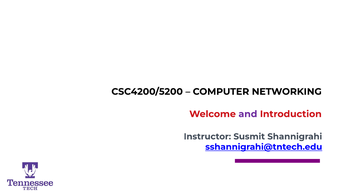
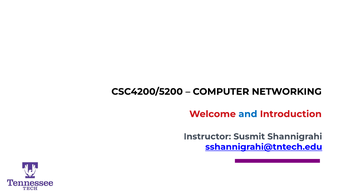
and colour: purple -> blue (248, 114)
